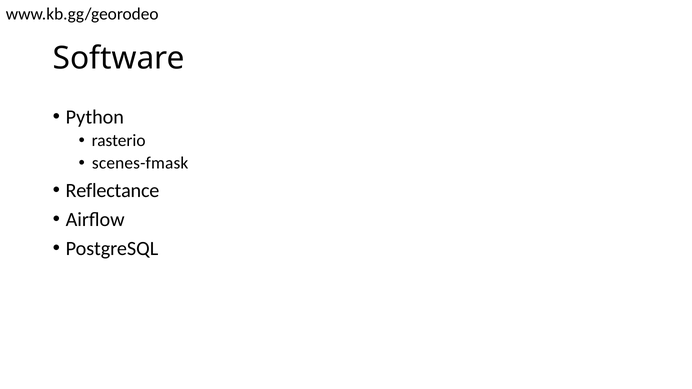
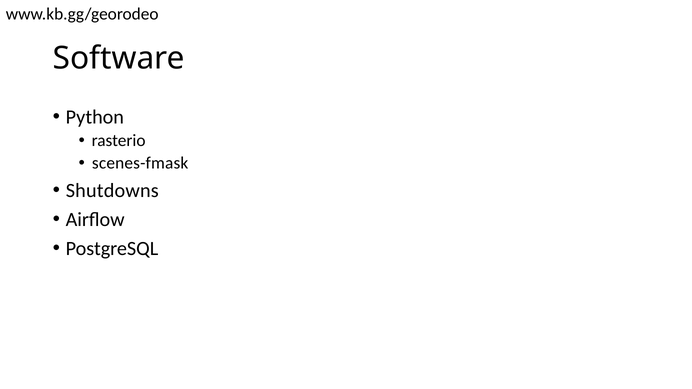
Reflectance: Reflectance -> Shutdowns (112, 191)
